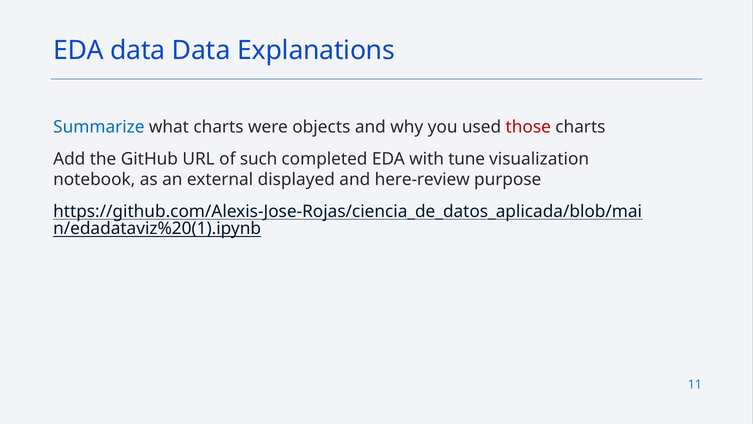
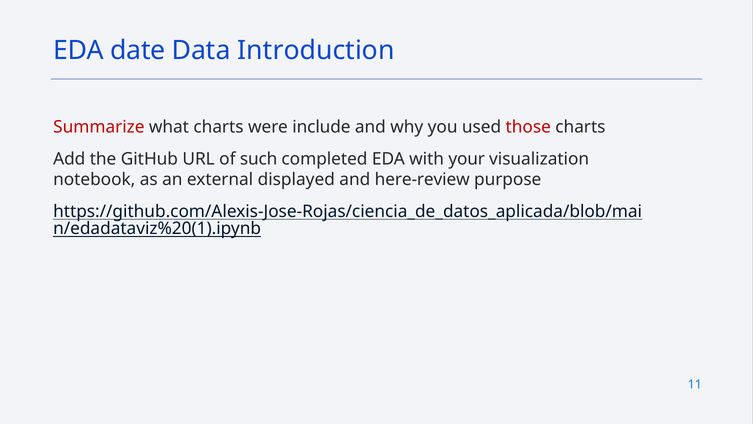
EDA data: data -> date (138, 50)
Explanations: Explanations -> Introduction (316, 50)
Summarize colour: blue -> red (99, 127)
objects: objects -> include (321, 127)
tune: tune -> your (467, 159)
